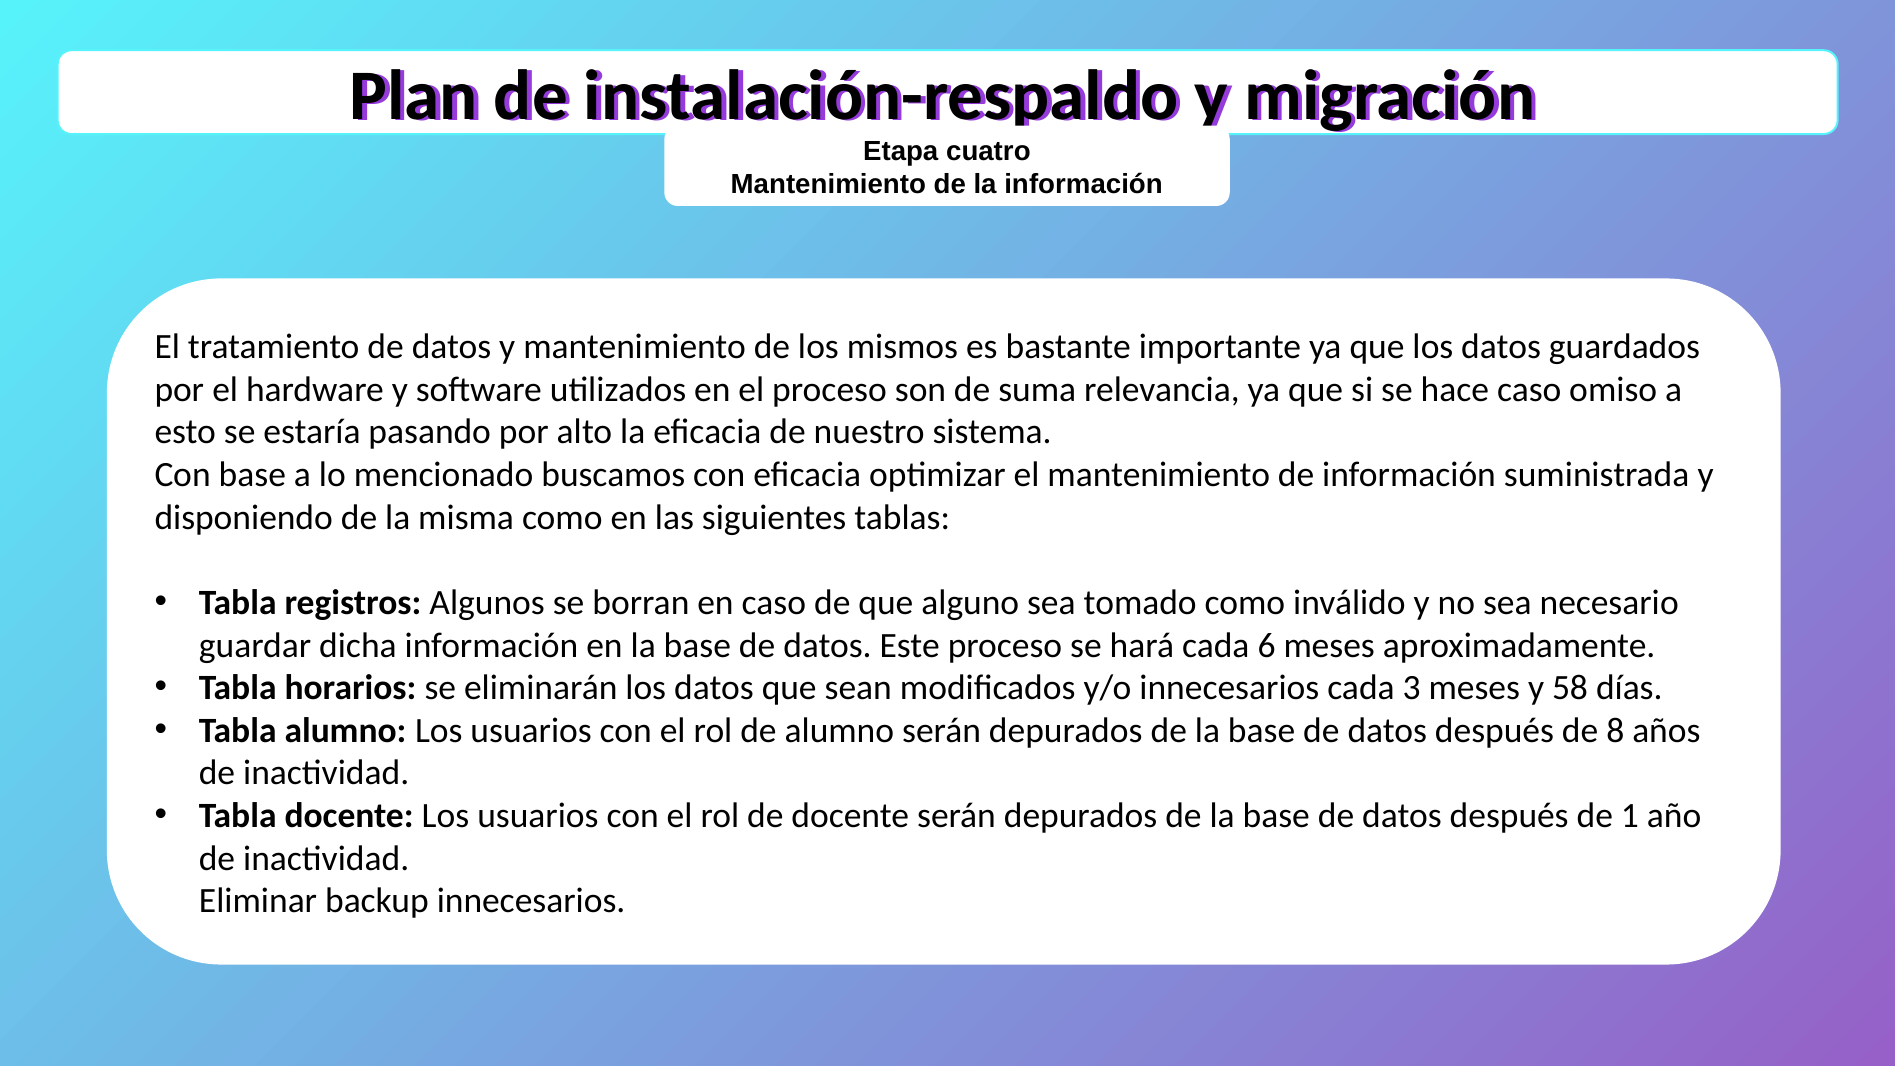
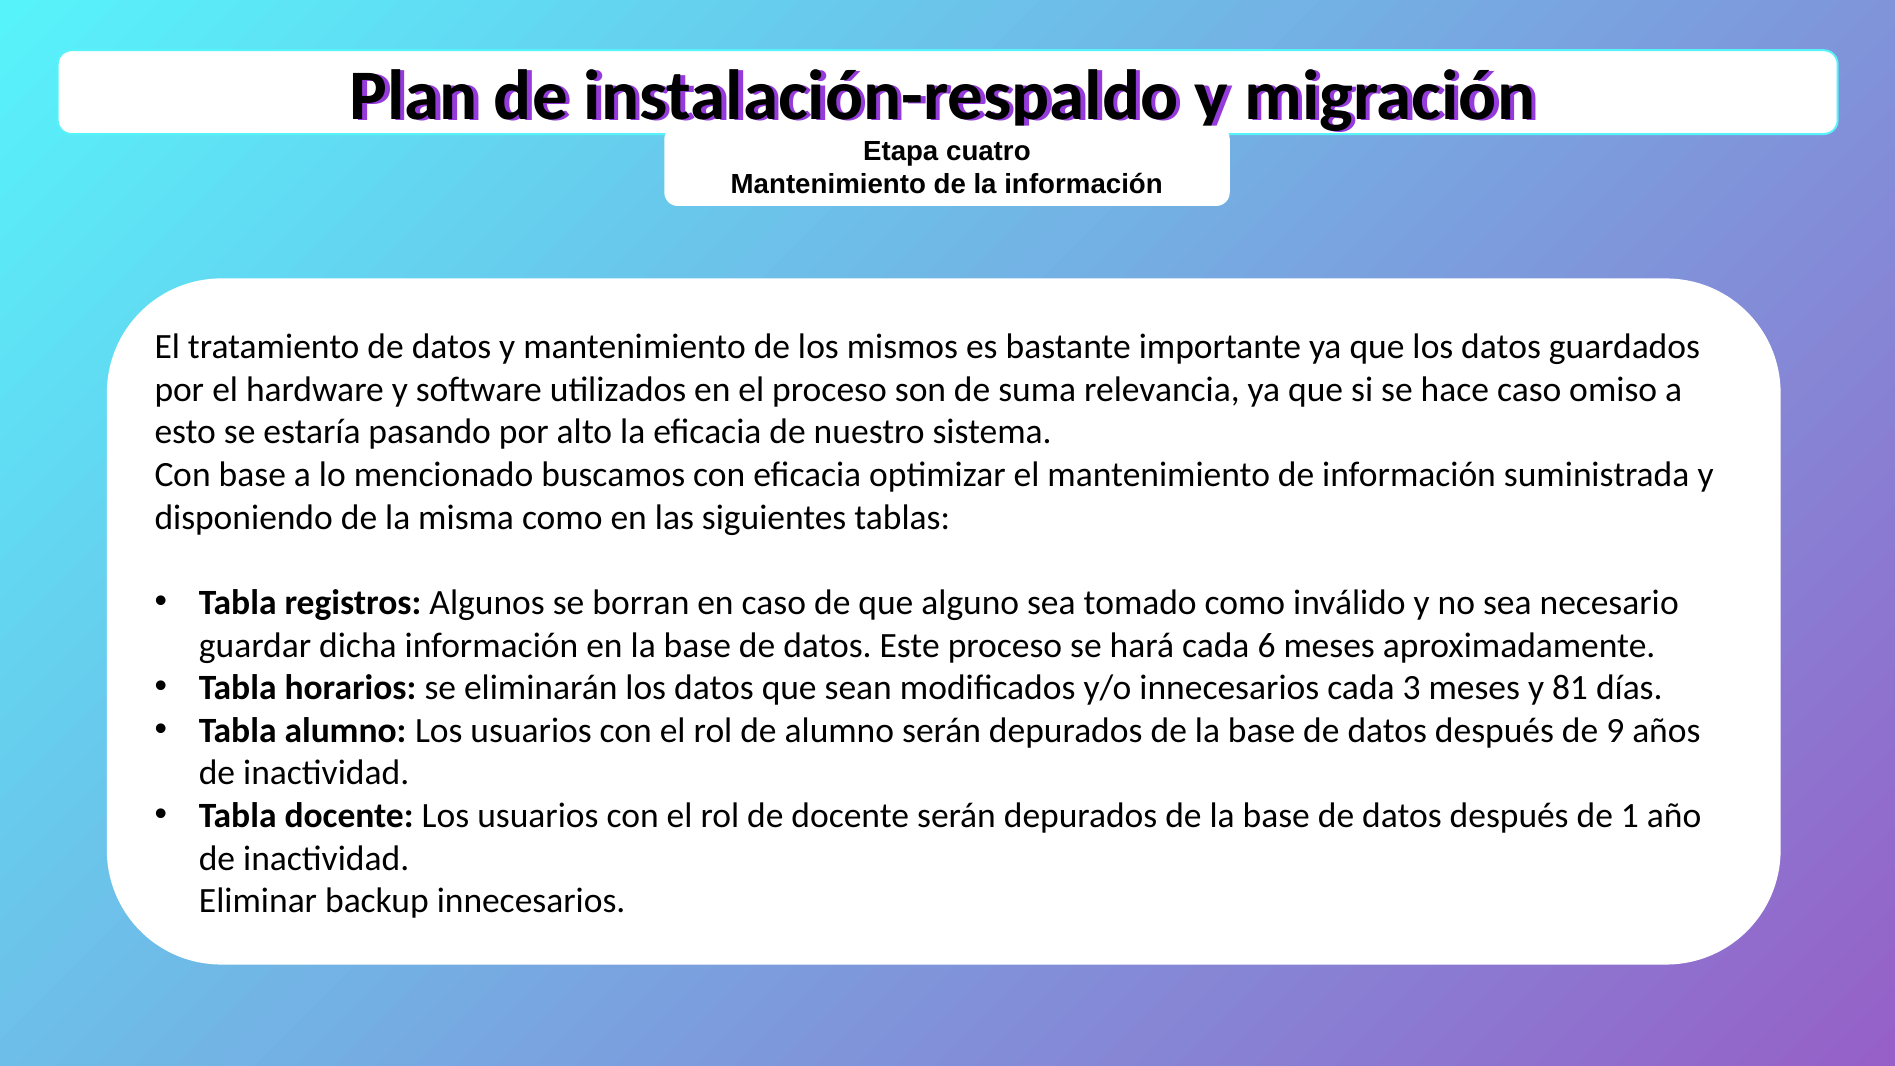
58: 58 -> 81 (1570, 688)
8: 8 -> 9 (1615, 731)
